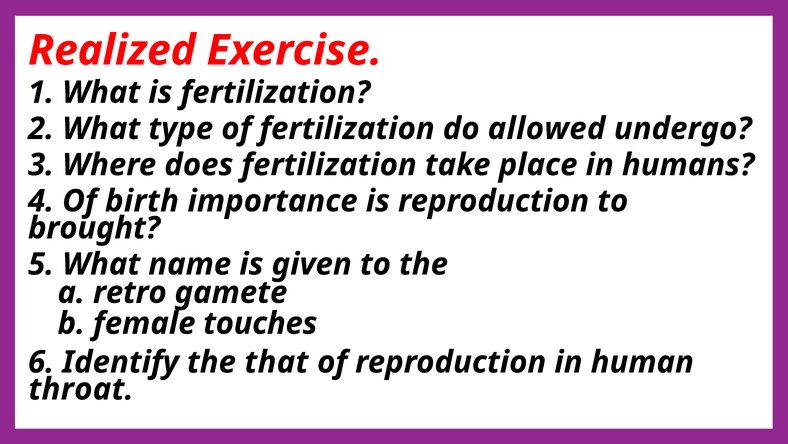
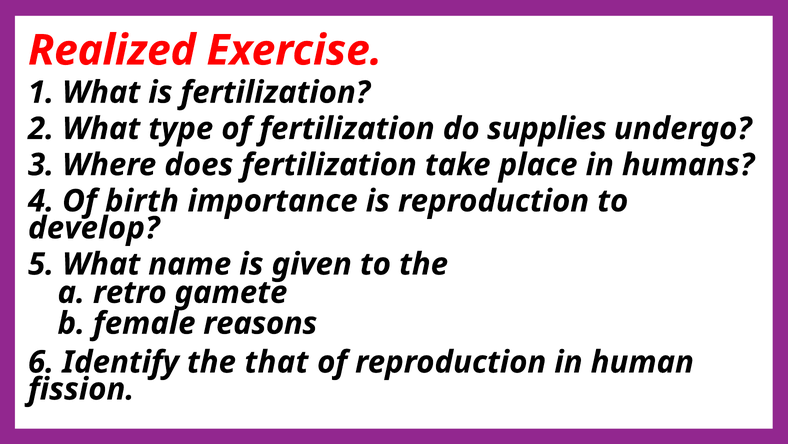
allowed: allowed -> supplies (547, 128)
brought: brought -> develop (94, 228)
touches: touches -> reasons (260, 323)
throat: throat -> fission (81, 389)
